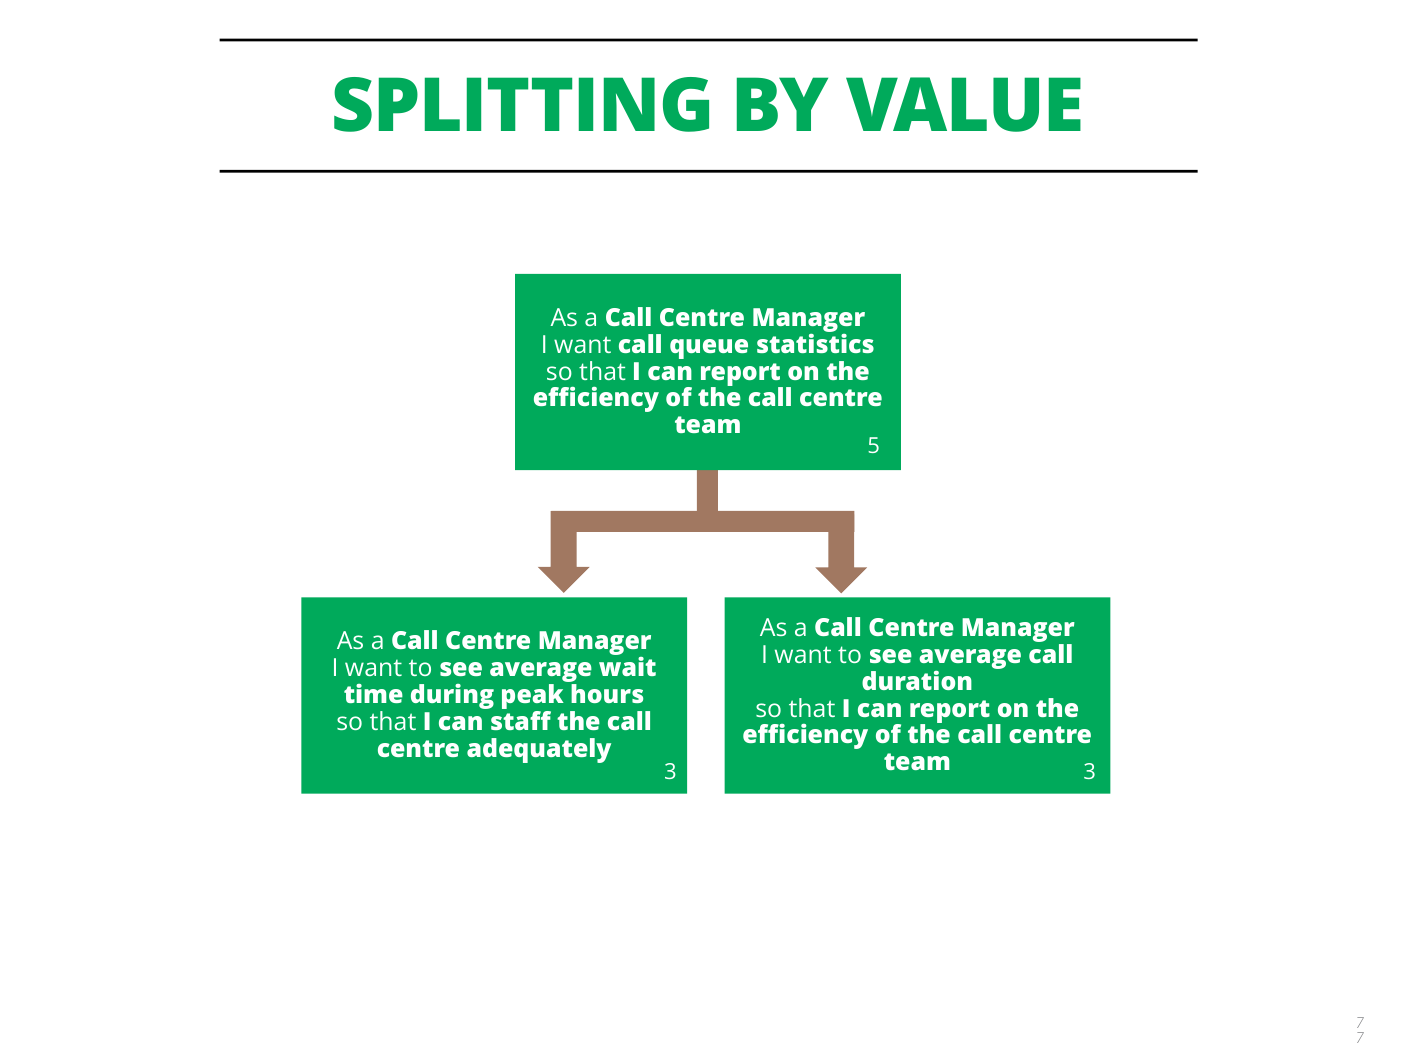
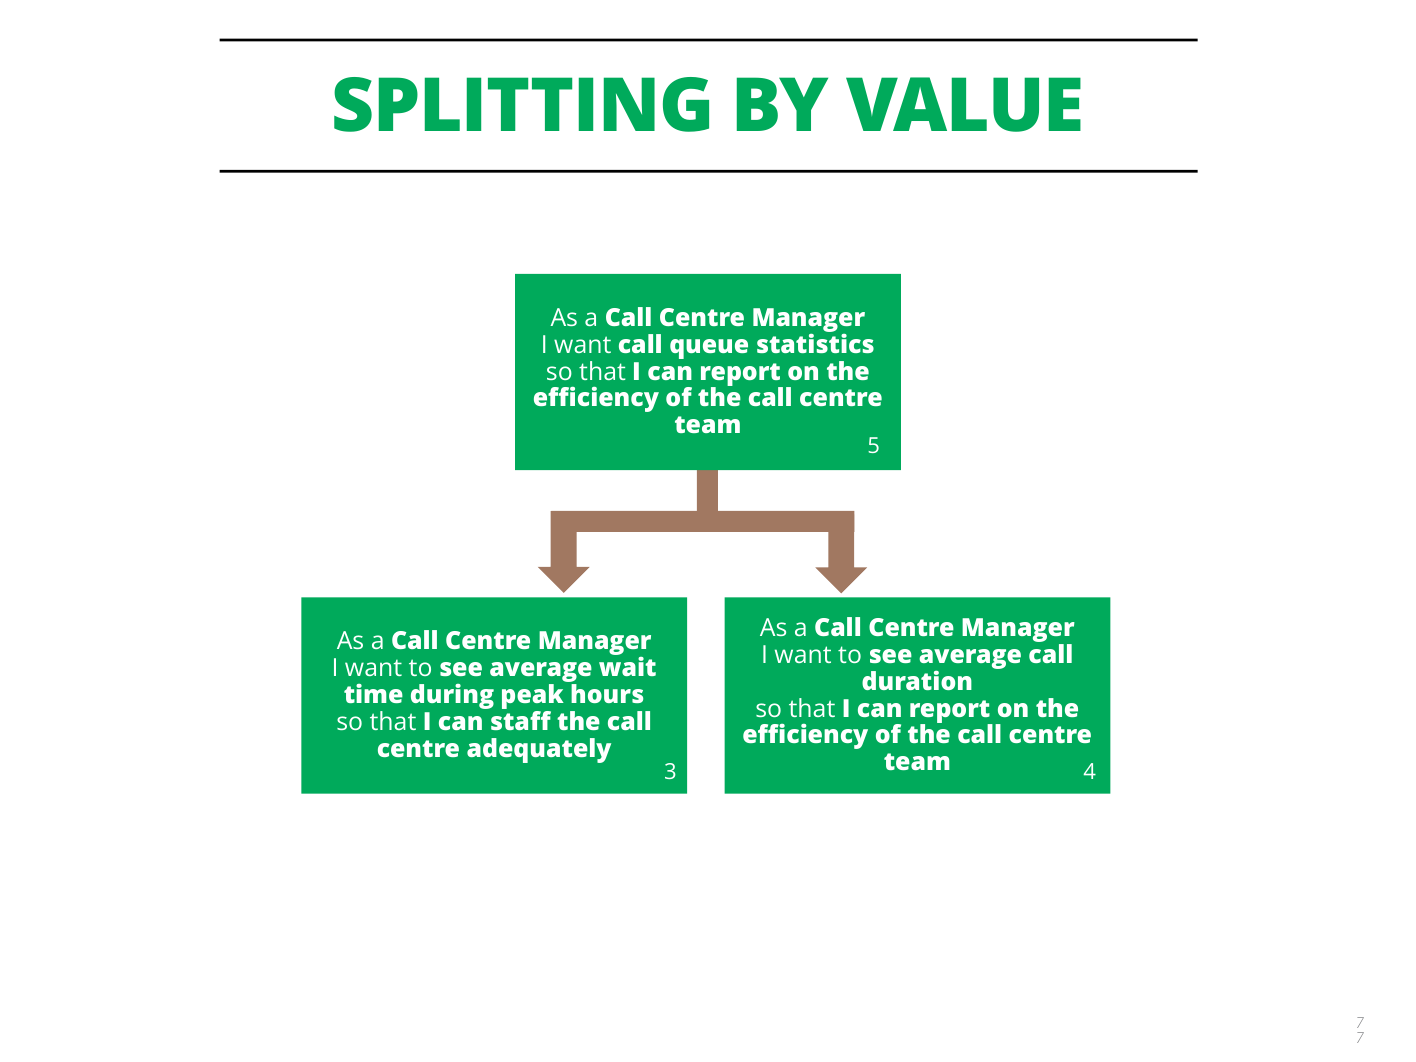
3 3: 3 -> 4 (1090, 772)
